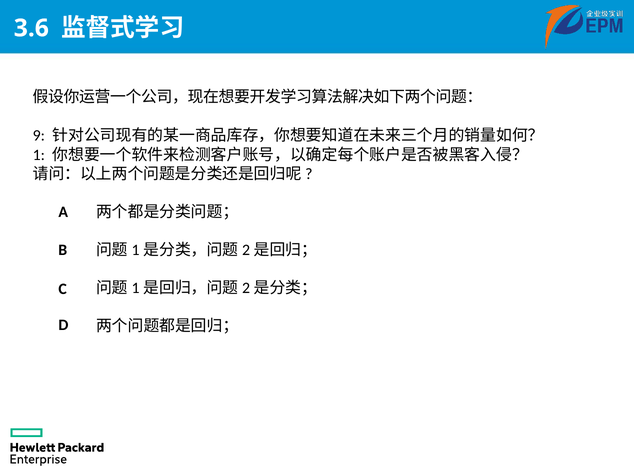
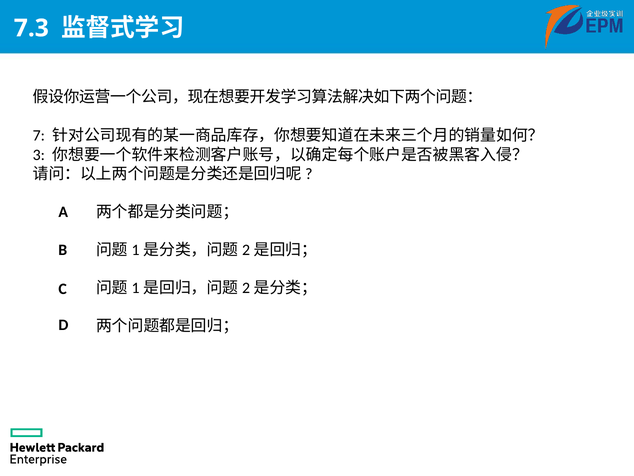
3.6: 3.6 -> 7.3 (31, 28)
9: 9 -> 7 (39, 136)
1: 1 -> 3 (39, 155)
